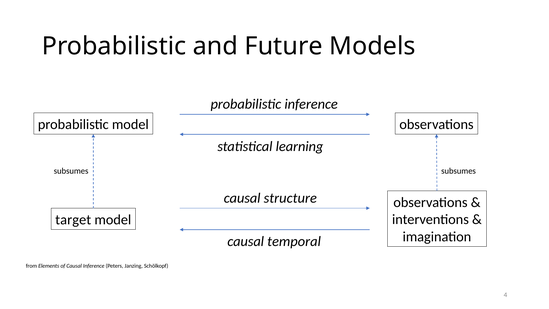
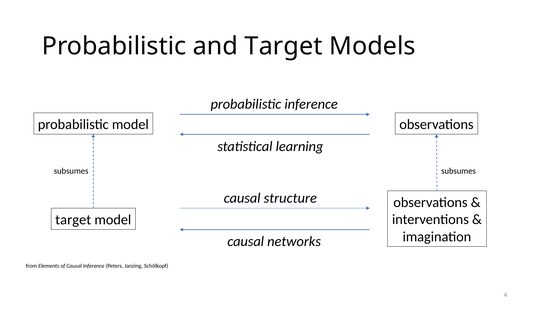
and Future: Future -> Target (284, 46)
temporal: temporal -> networks (294, 241)
